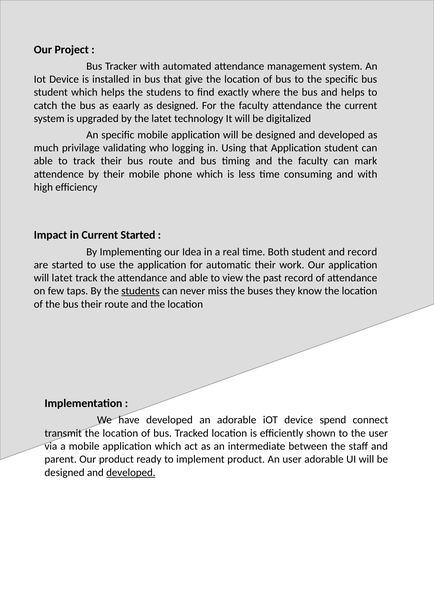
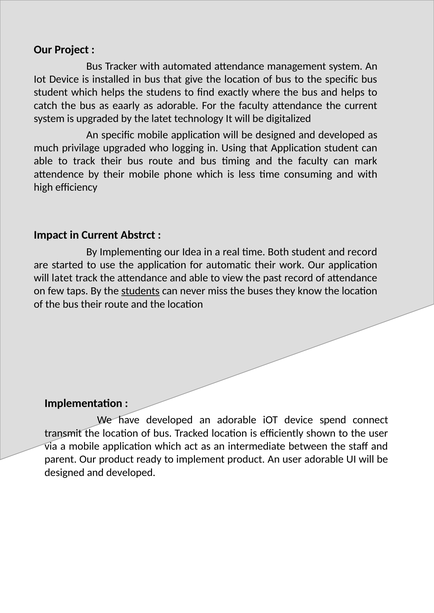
as designed: designed -> adorable (177, 106)
privilage validating: validating -> upgraded (124, 148)
Current Started: Started -> Abstrct (138, 235)
developed underline: present -> none (131, 473)
